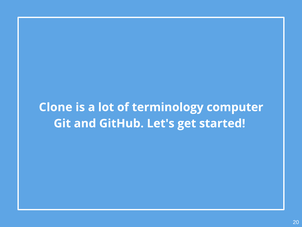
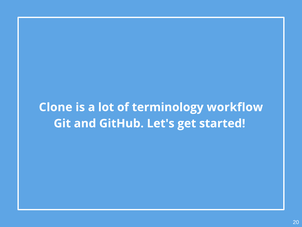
computer: computer -> workflow (235, 107)
